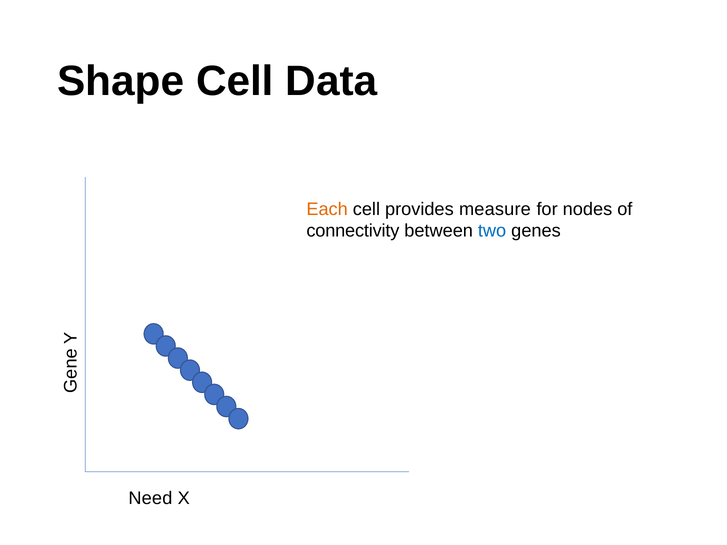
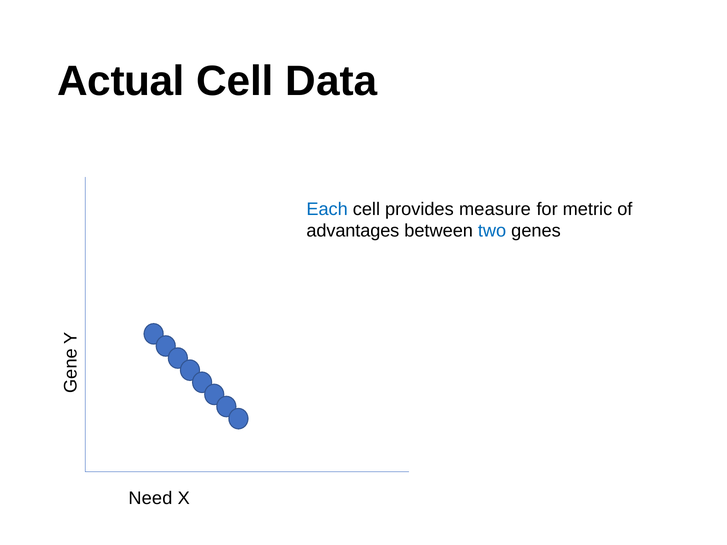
Shape: Shape -> Actual (121, 81)
Each colour: orange -> blue (327, 209)
nodes: nodes -> metric (587, 209)
connectivity: connectivity -> advantages (353, 231)
